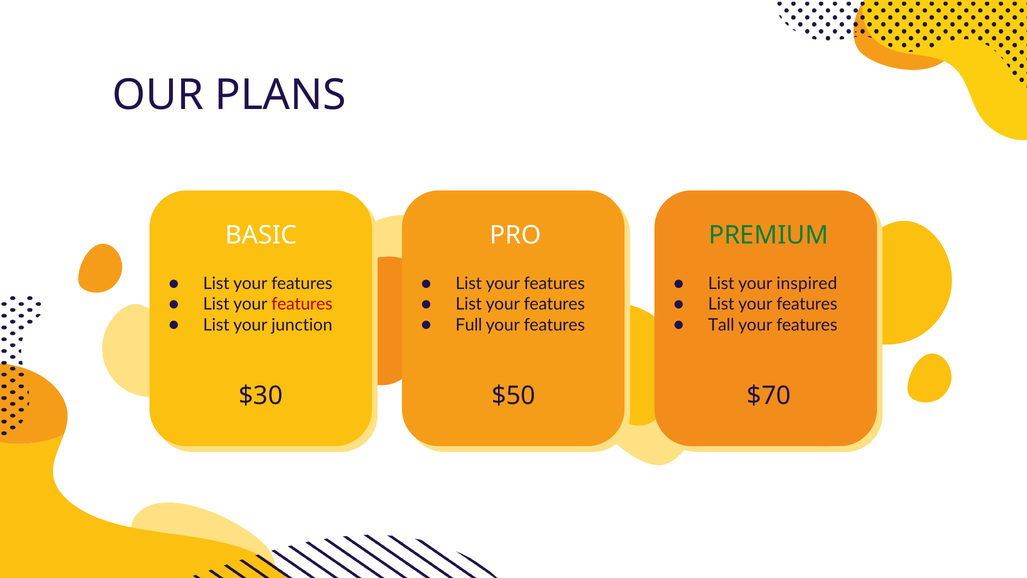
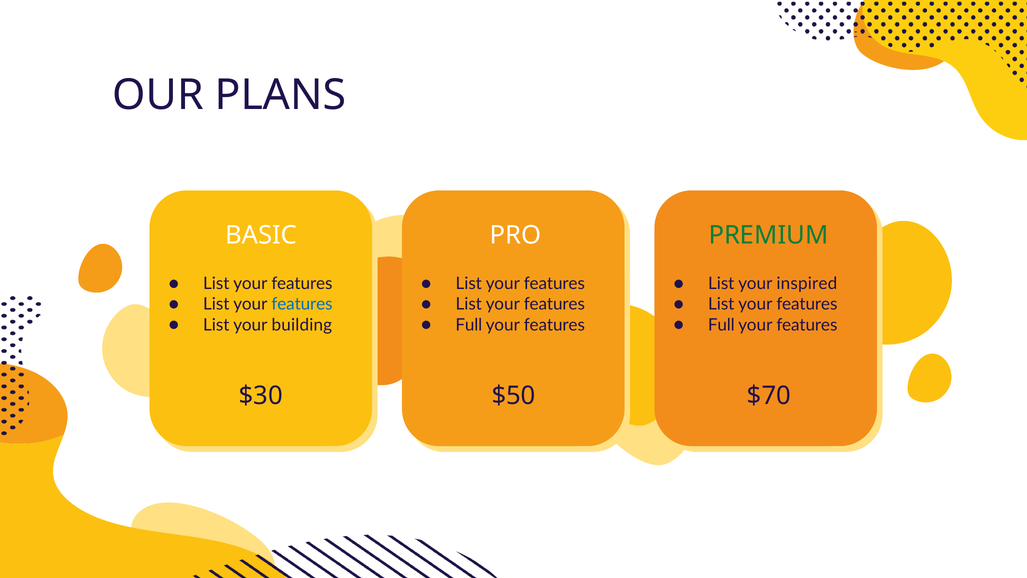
features colour: red -> blue (302, 304)
junction: junction -> building (302, 325)
Tall: Tall -> Full (721, 325)
